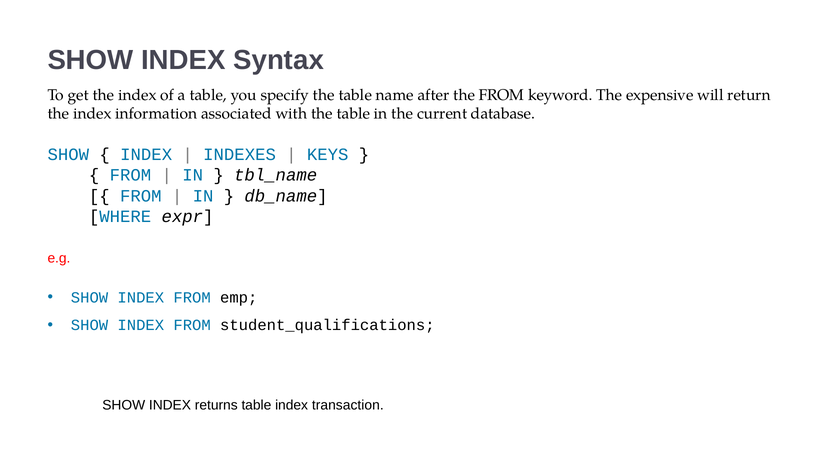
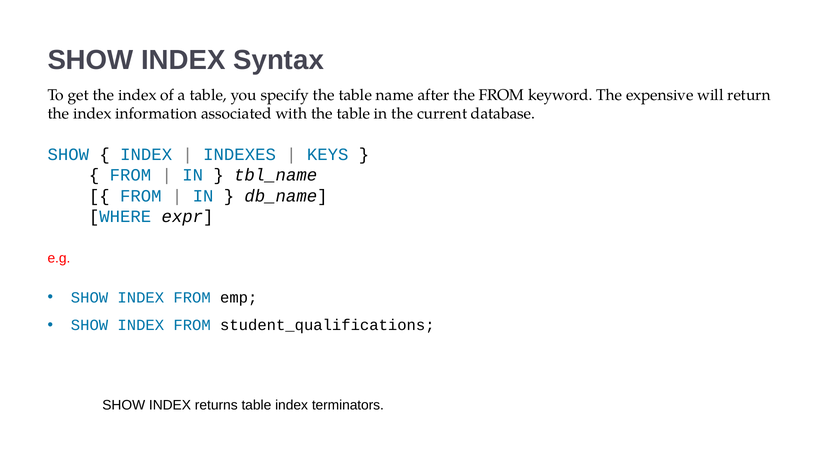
transaction: transaction -> terminators (348, 406)
